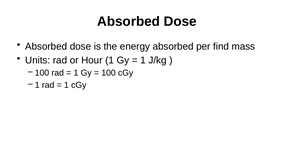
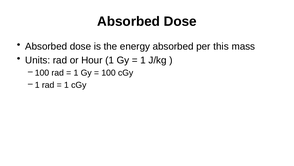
find: find -> this (221, 46)
